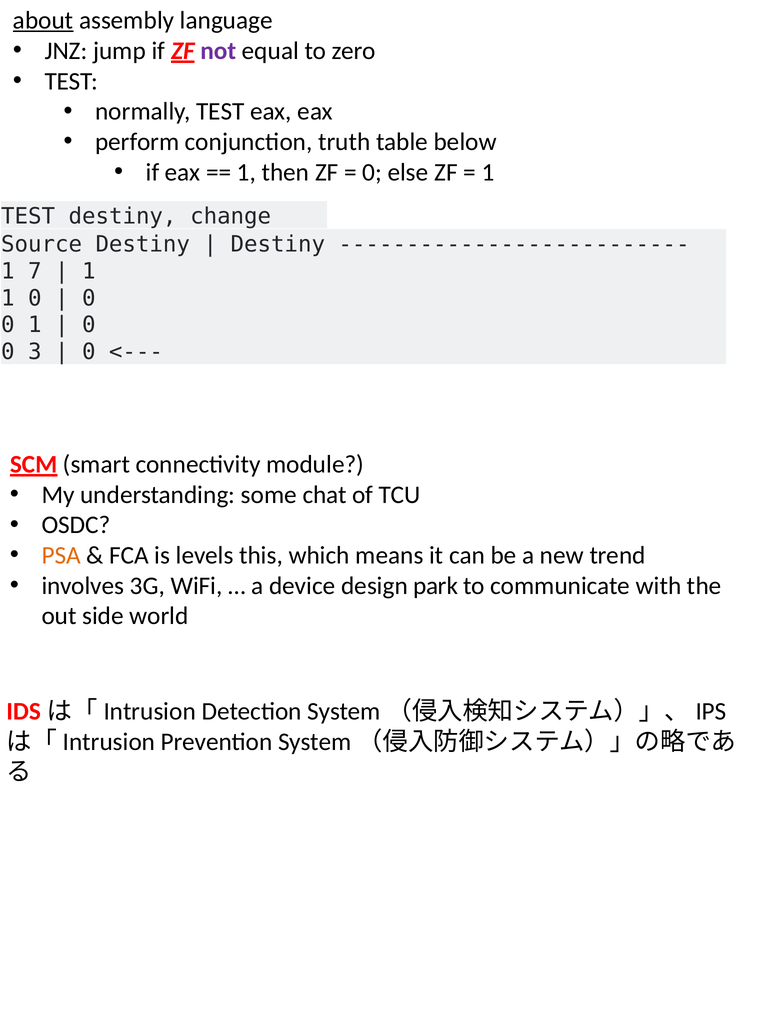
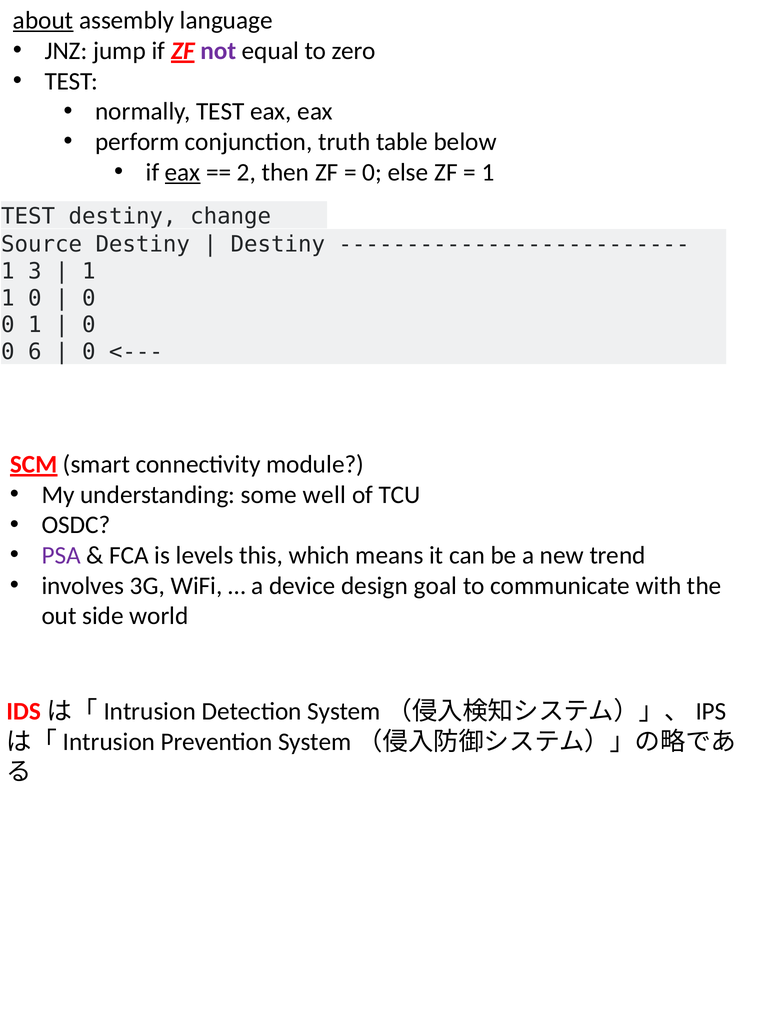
eax underline: none -> present (183, 172)
1: 1 -> 2 (246, 172)
7: 7 -> 3 (35, 271)
3: 3 -> 6 (35, 352)
chat: chat -> well (324, 495)
PSA colour: orange -> purple (61, 555)
park: park -> goal (435, 586)
